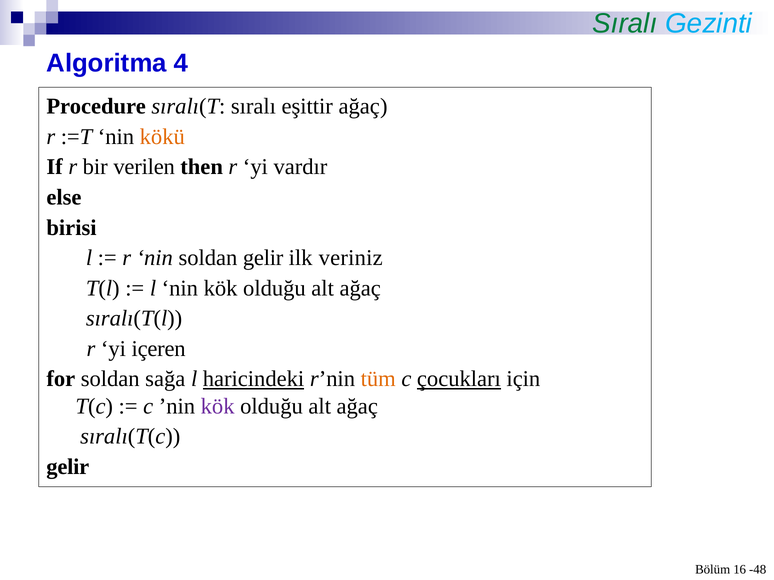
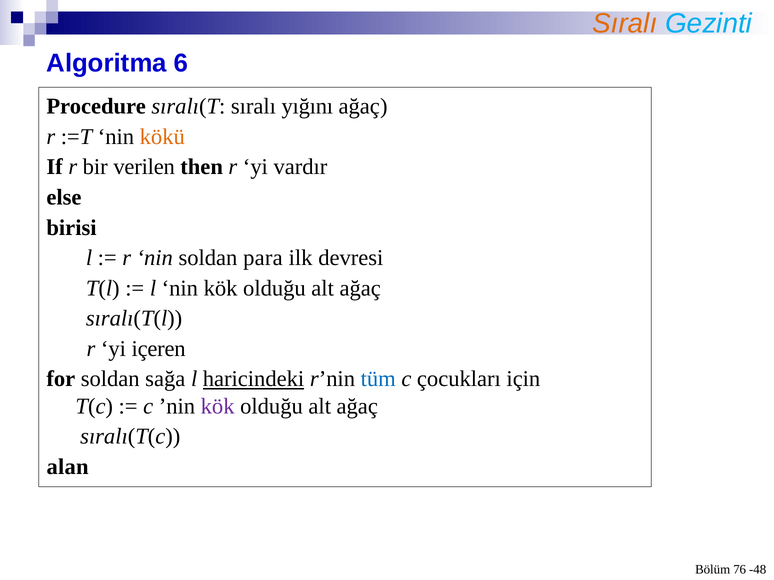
Sıralı colour: green -> orange (625, 24)
4: 4 -> 6 (181, 63)
eşittir: eşittir -> yığını (307, 106)
soldan gelir: gelir -> para (263, 258)
veriniz: veriniz -> devresi (351, 258)
tüm colour: orange -> blue (378, 379)
çocukları underline: present -> none (459, 379)
gelir: gelir -> alan (68, 467)
16: 16 -> 76 (740, 570)
